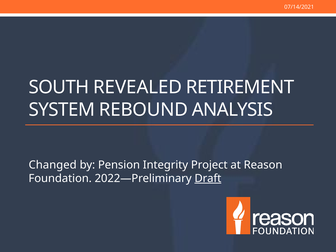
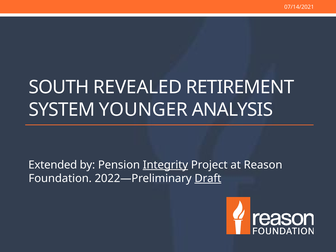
REBOUND: REBOUND -> YOUNGER (143, 110)
Changed: Changed -> Extended (53, 165)
Integrity underline: none -> present (165, 165)
